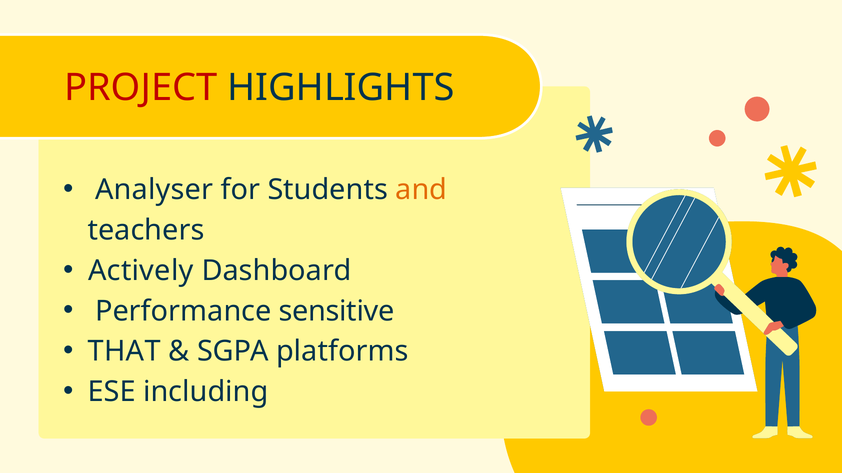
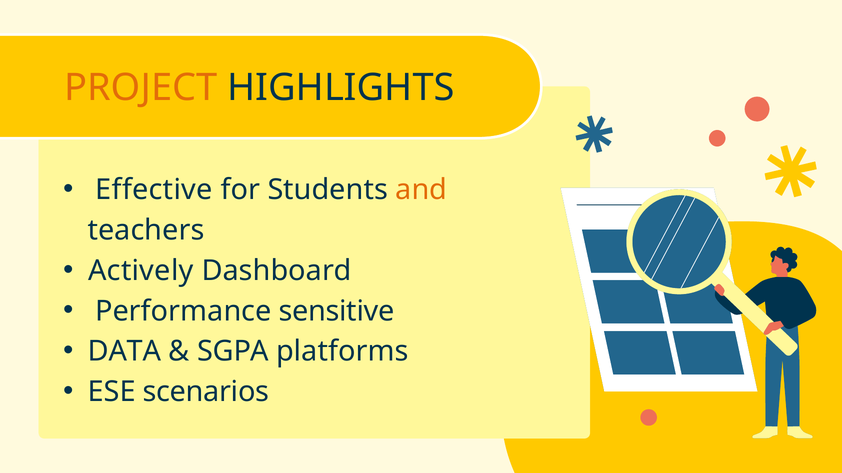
PROJECT colour: red -> orange (141, 88)
Analyser: Analyser -> Effective (154, 190)
THAT: THAT -> DATA (124, 352)
including: including -> scenarios (206, 392)
